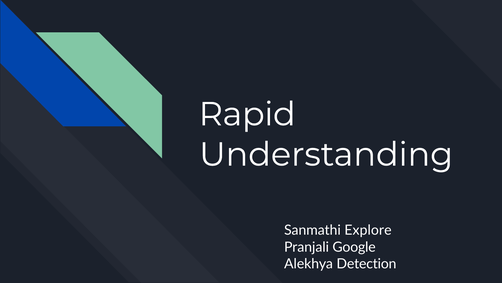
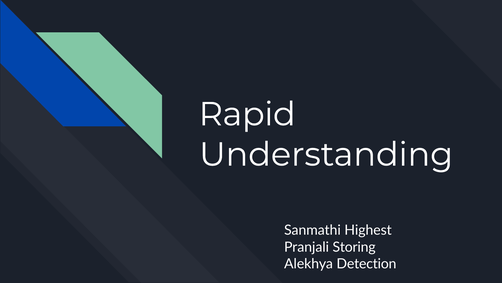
Explore: Explore -> Highest (368, 230)
Google: Google -> Storing (354, 247)
